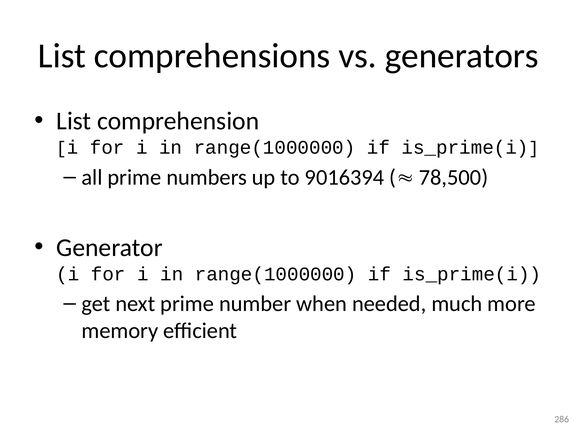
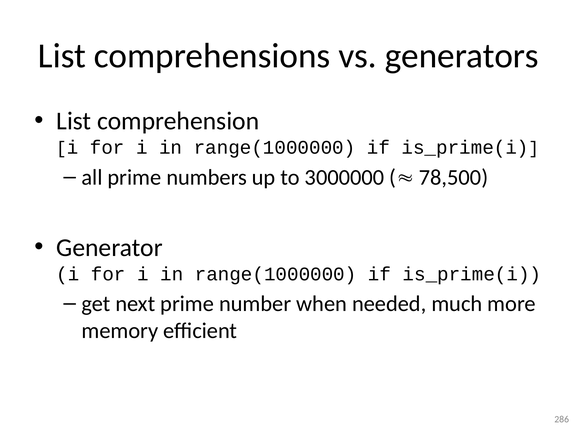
9016394: 9016394 -> 3000000 (344, 177)
